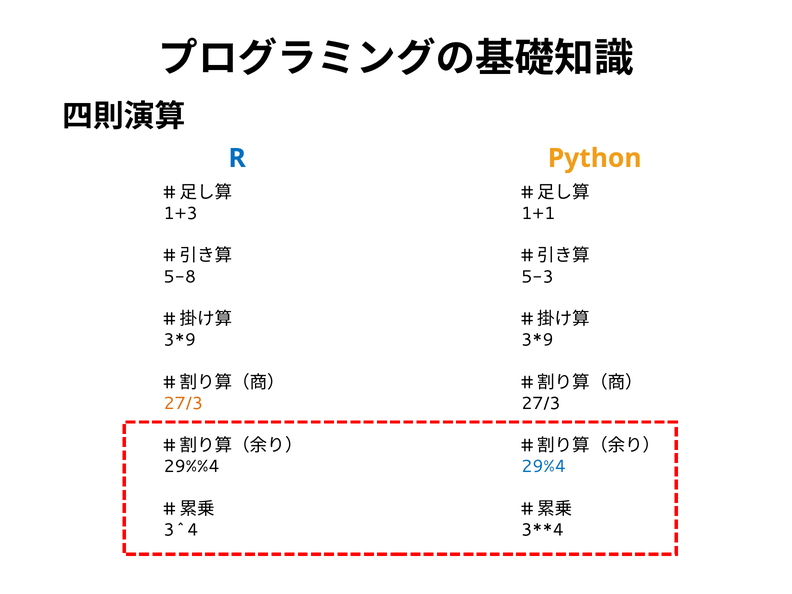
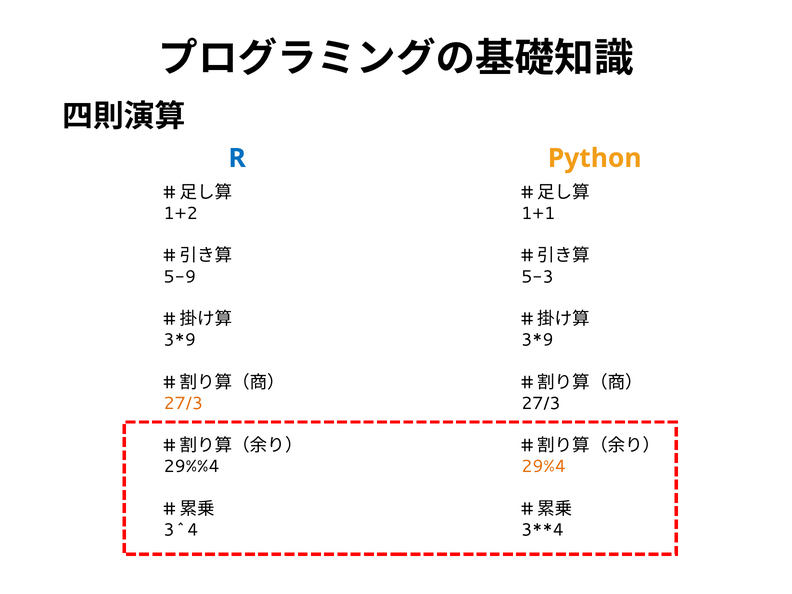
1+3: 1+3 -> 1+2 (181, 213)
5-8: 5-8 -> 5-9 (180, 277)
29%4 colour: blue -> orange (544, 467)
